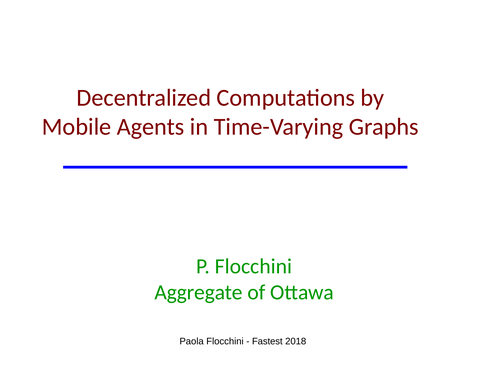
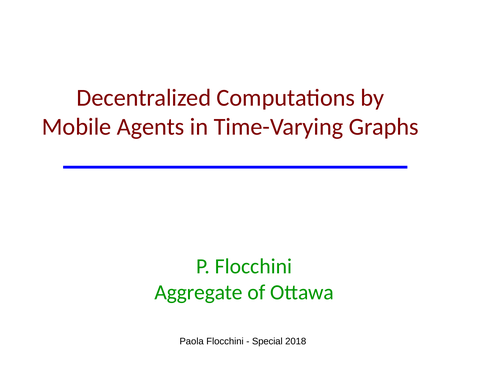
Fastest: Fastest -> Special (267, 341)
